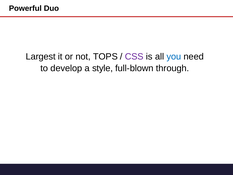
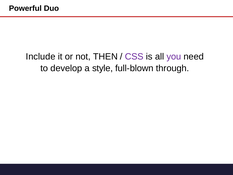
Largest: Largest -> Include (41, 56)
TOPS: TOPS -> THEN (105, 56)
you colour: blue -> purple (174, 56)
